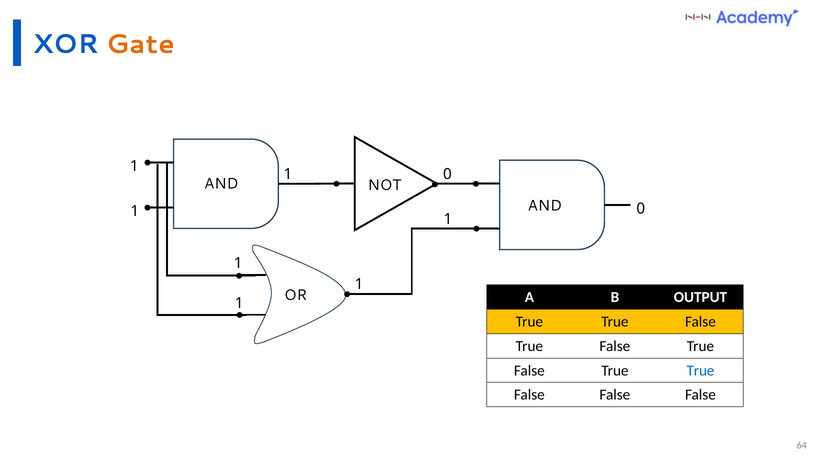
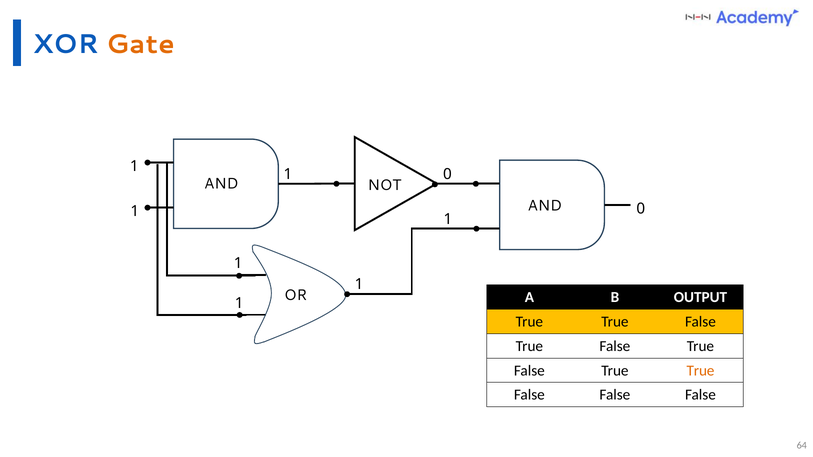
True colour: blue -> orange (701, 371)
